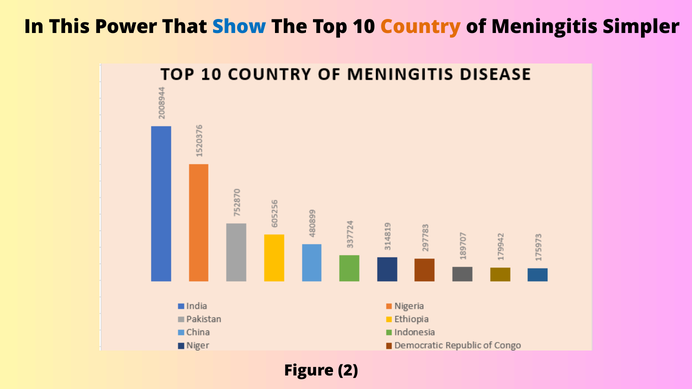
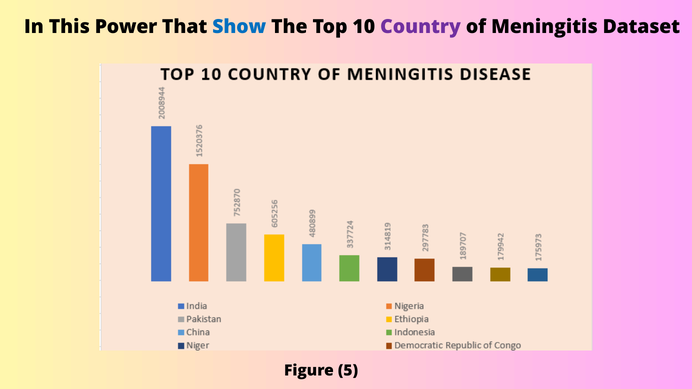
Country colour: orange -> purple (421, 27)
Simpler: Simpler -> Dataset (641, 27)
2: 2 -> 5 (348, 371)
